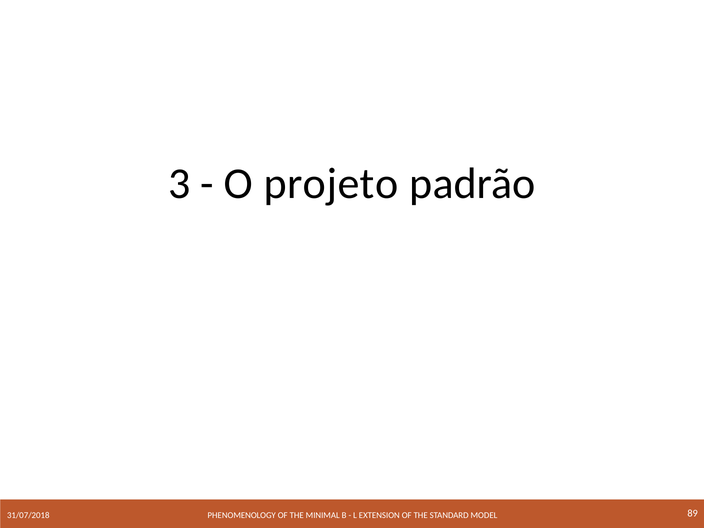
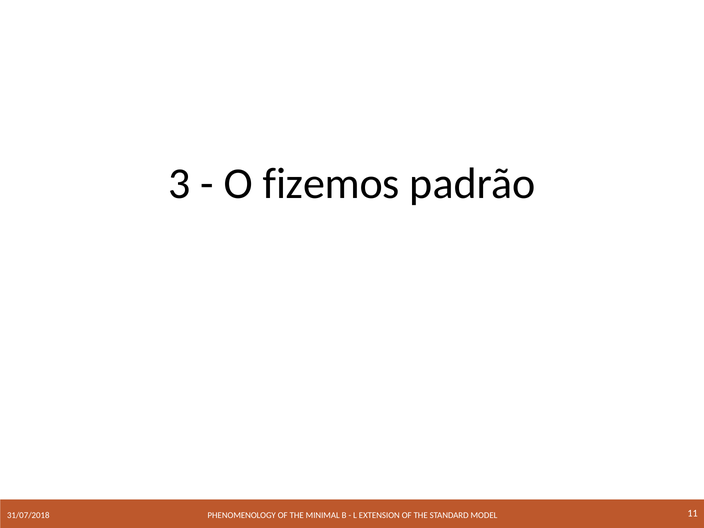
projeto: projeto -> fizemos (331, 184)
89: 89 -> 11 (693, 514)
